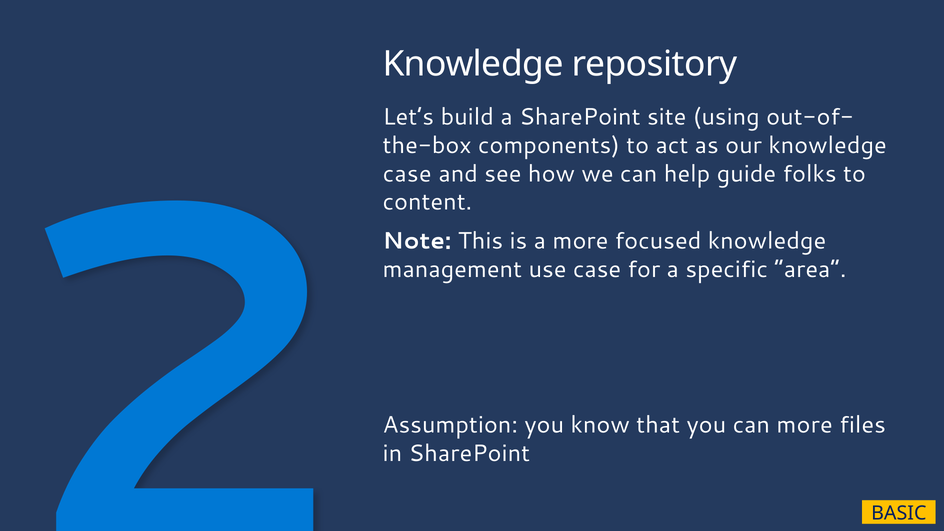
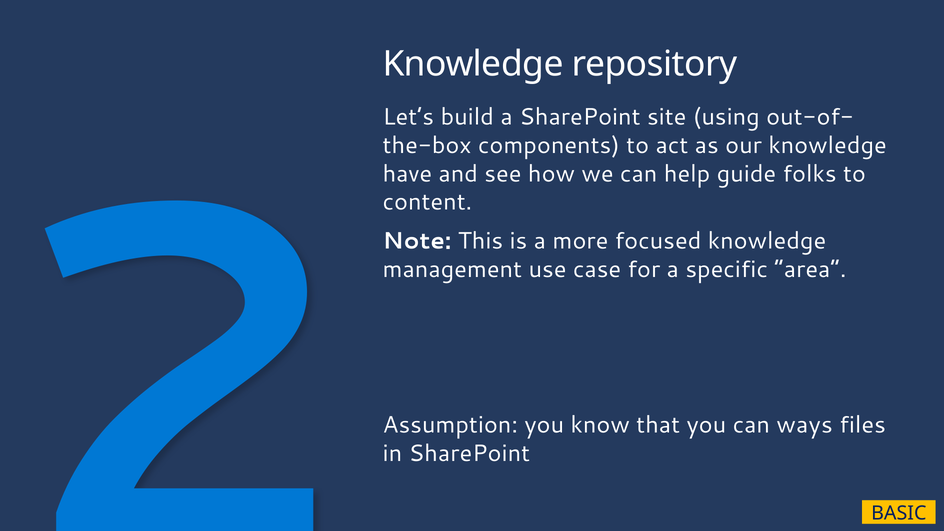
case: case -> have (407, 174)
can more: more -> ways (805, 425)
